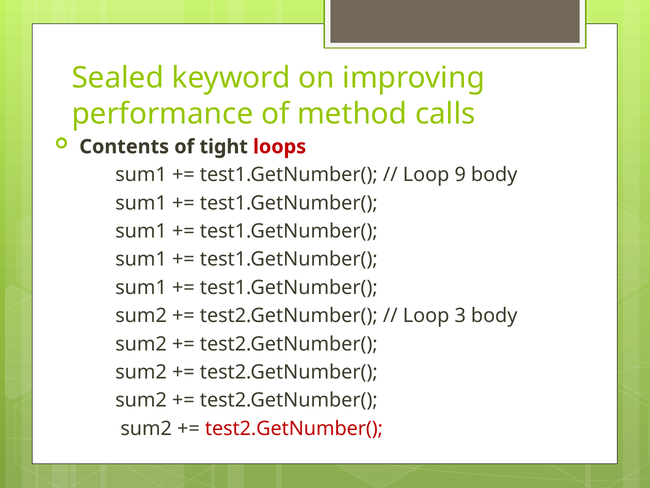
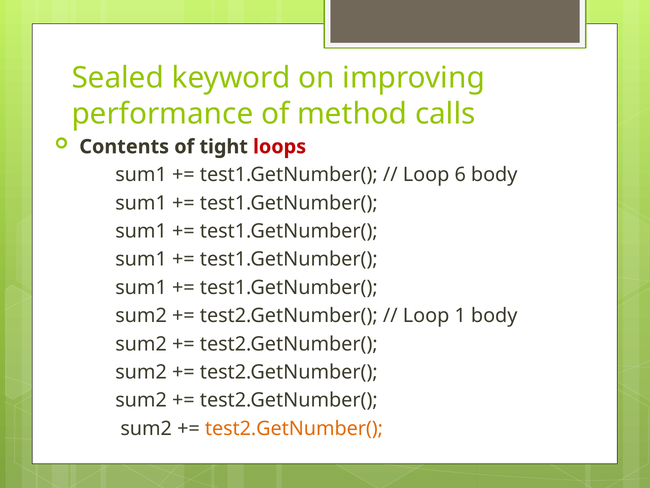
9: 9 -> 6 (460, 175)
3: 3 -> 1 (460, 315)
test2.GetNumber( colour: red -> orange (294, 428)
